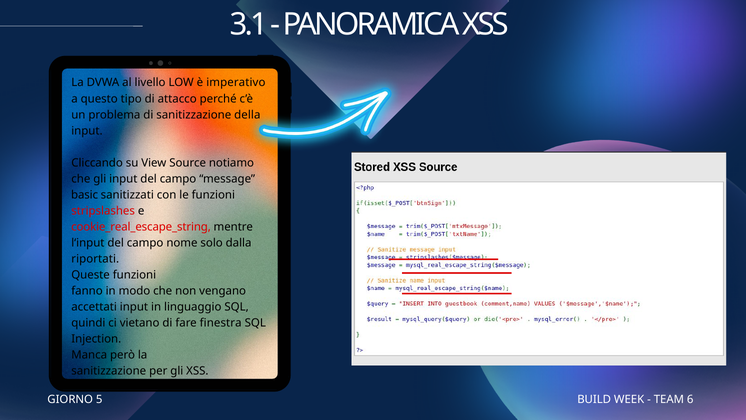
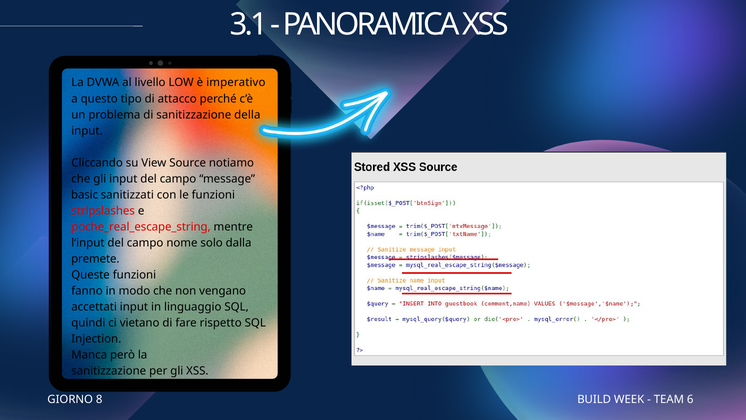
cookie_real_escape_string: cookie_real_escape_string -> poche_real_escape_string (141, 227)
riportati: riportati -> premete (95, 259)
finestra: finestra -> rispetto (221, 323)
5: 5 -> 8 (99, 399)
